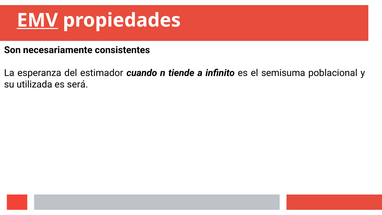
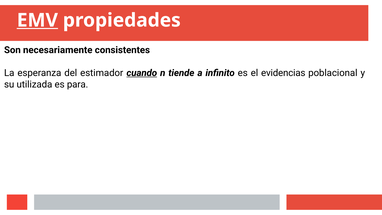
cuando underline: none -> present (142, 73)
semisuma: semisuma -> evidencias (283, 73)
será: será -> para (78, 84)
